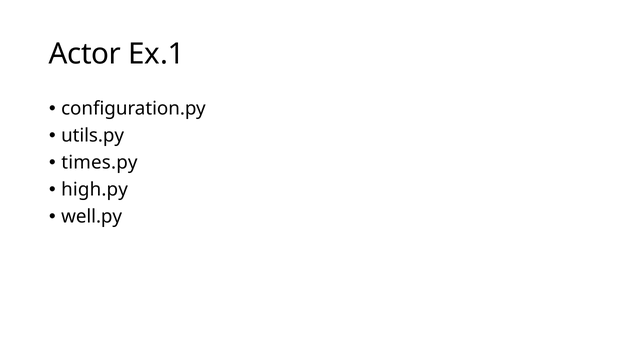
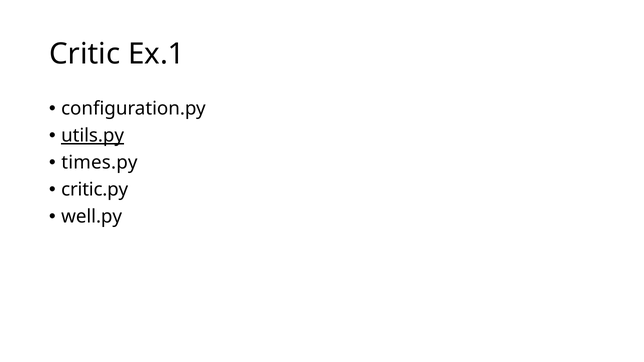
Actor: Actor -> Critic (85, 54)
utils.py underline: none -> present (93, 136)
high.py: high.py -> critic.py (95, 190)
